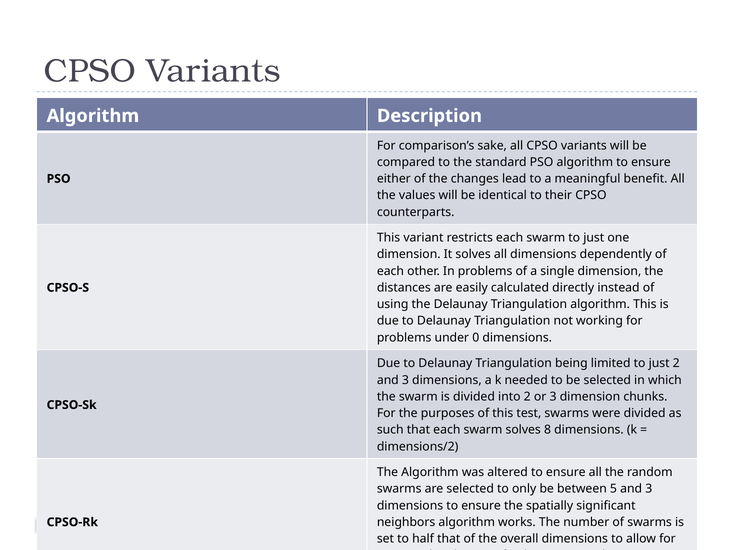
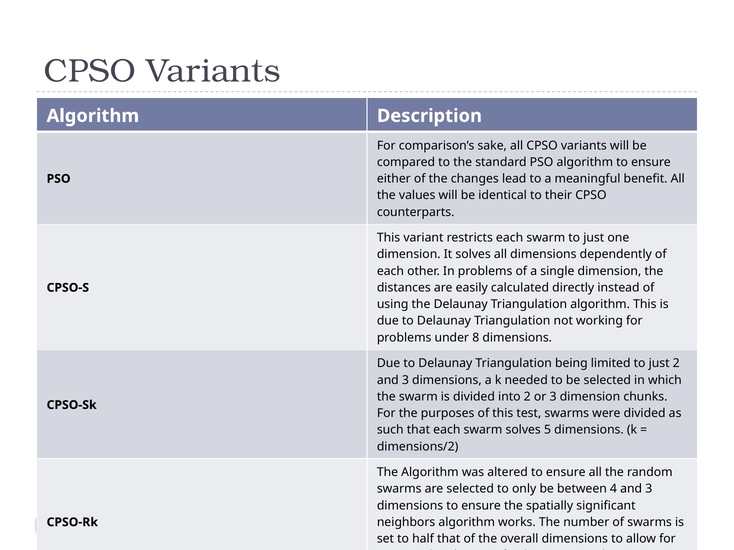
0: 0 -> 8 (476, 338)
8: 8 -> 5 (548, 430)
5: 5 -> 4 (613, 489)
